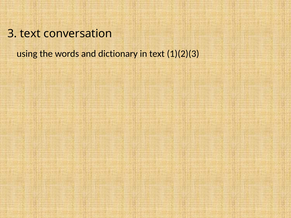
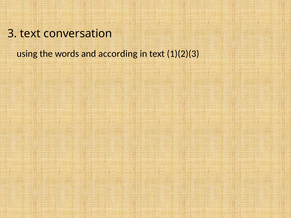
dictionary: dictionary -> according (118, 54)
